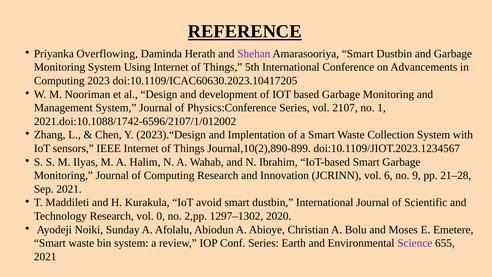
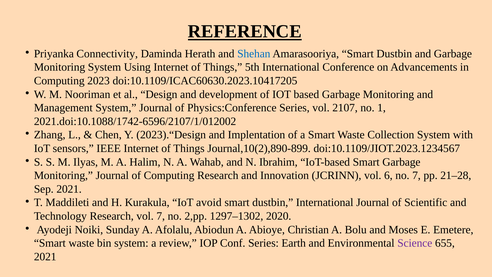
Overflowing: Overflowing -> Connectivity (107, 54)
Shehan colour: purple -> blue (254, 54)
no 9: 9 -> 7 (416, 175)
vol 0: 0 -> 7 (161, 216)
